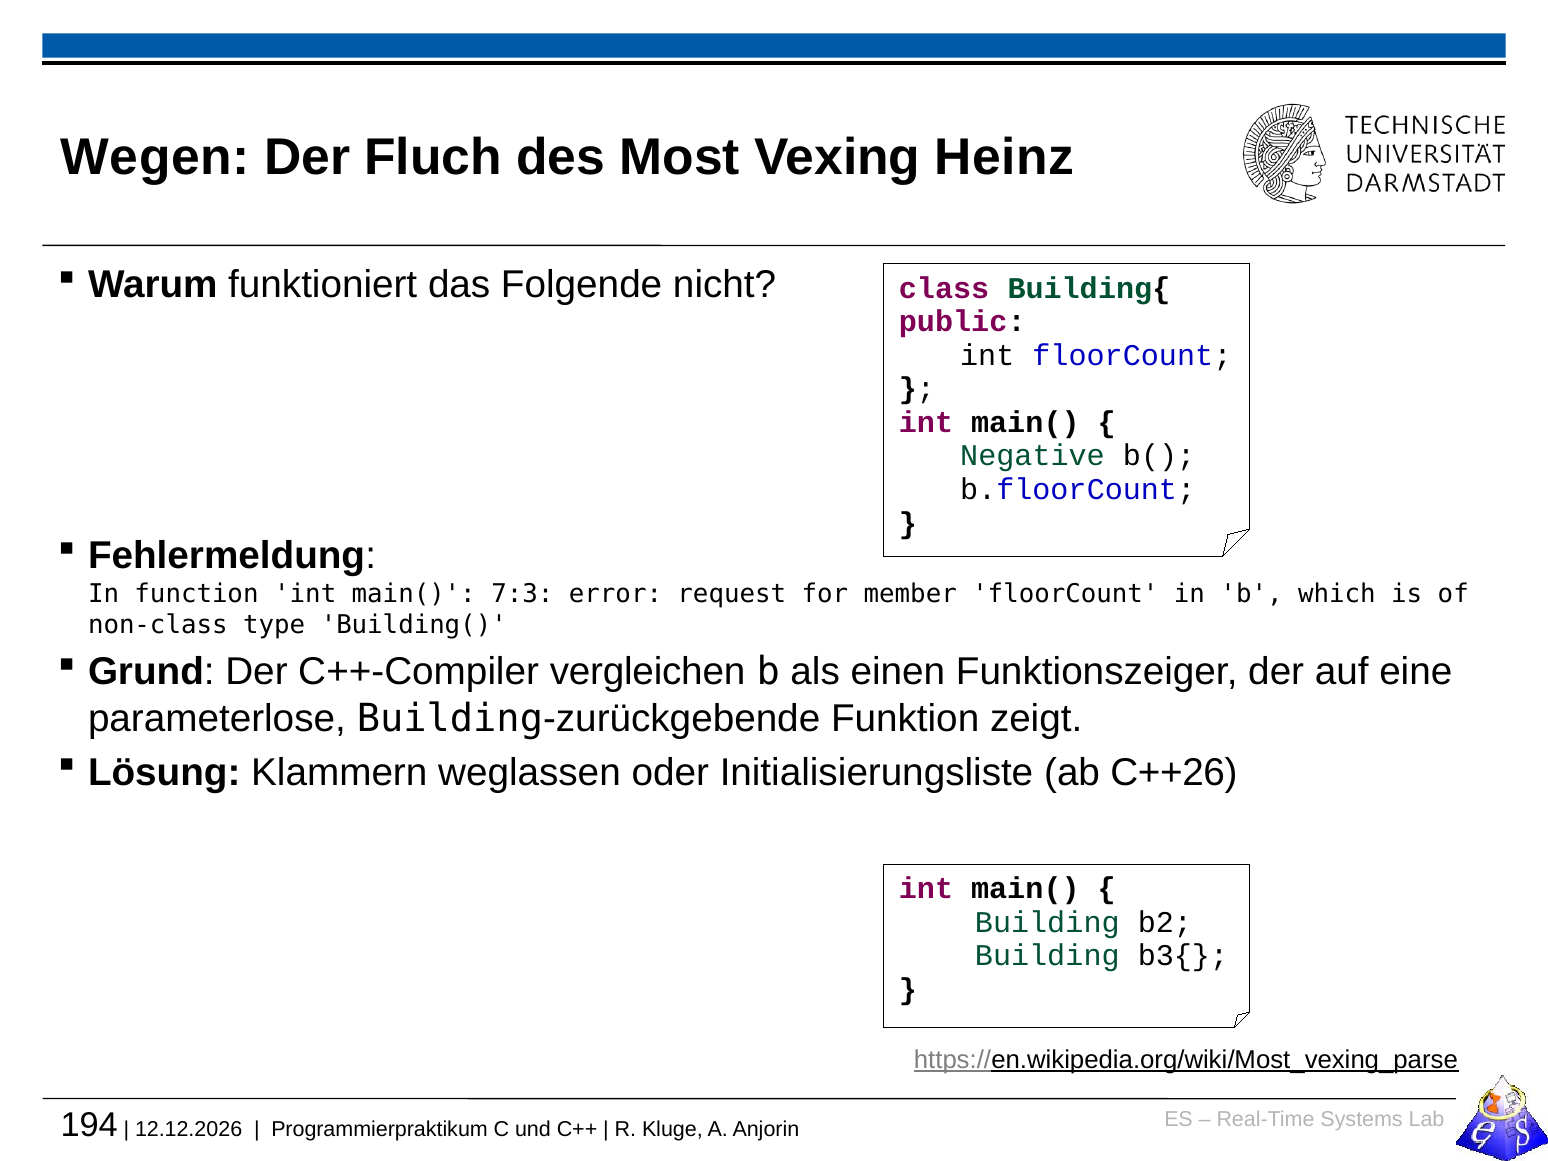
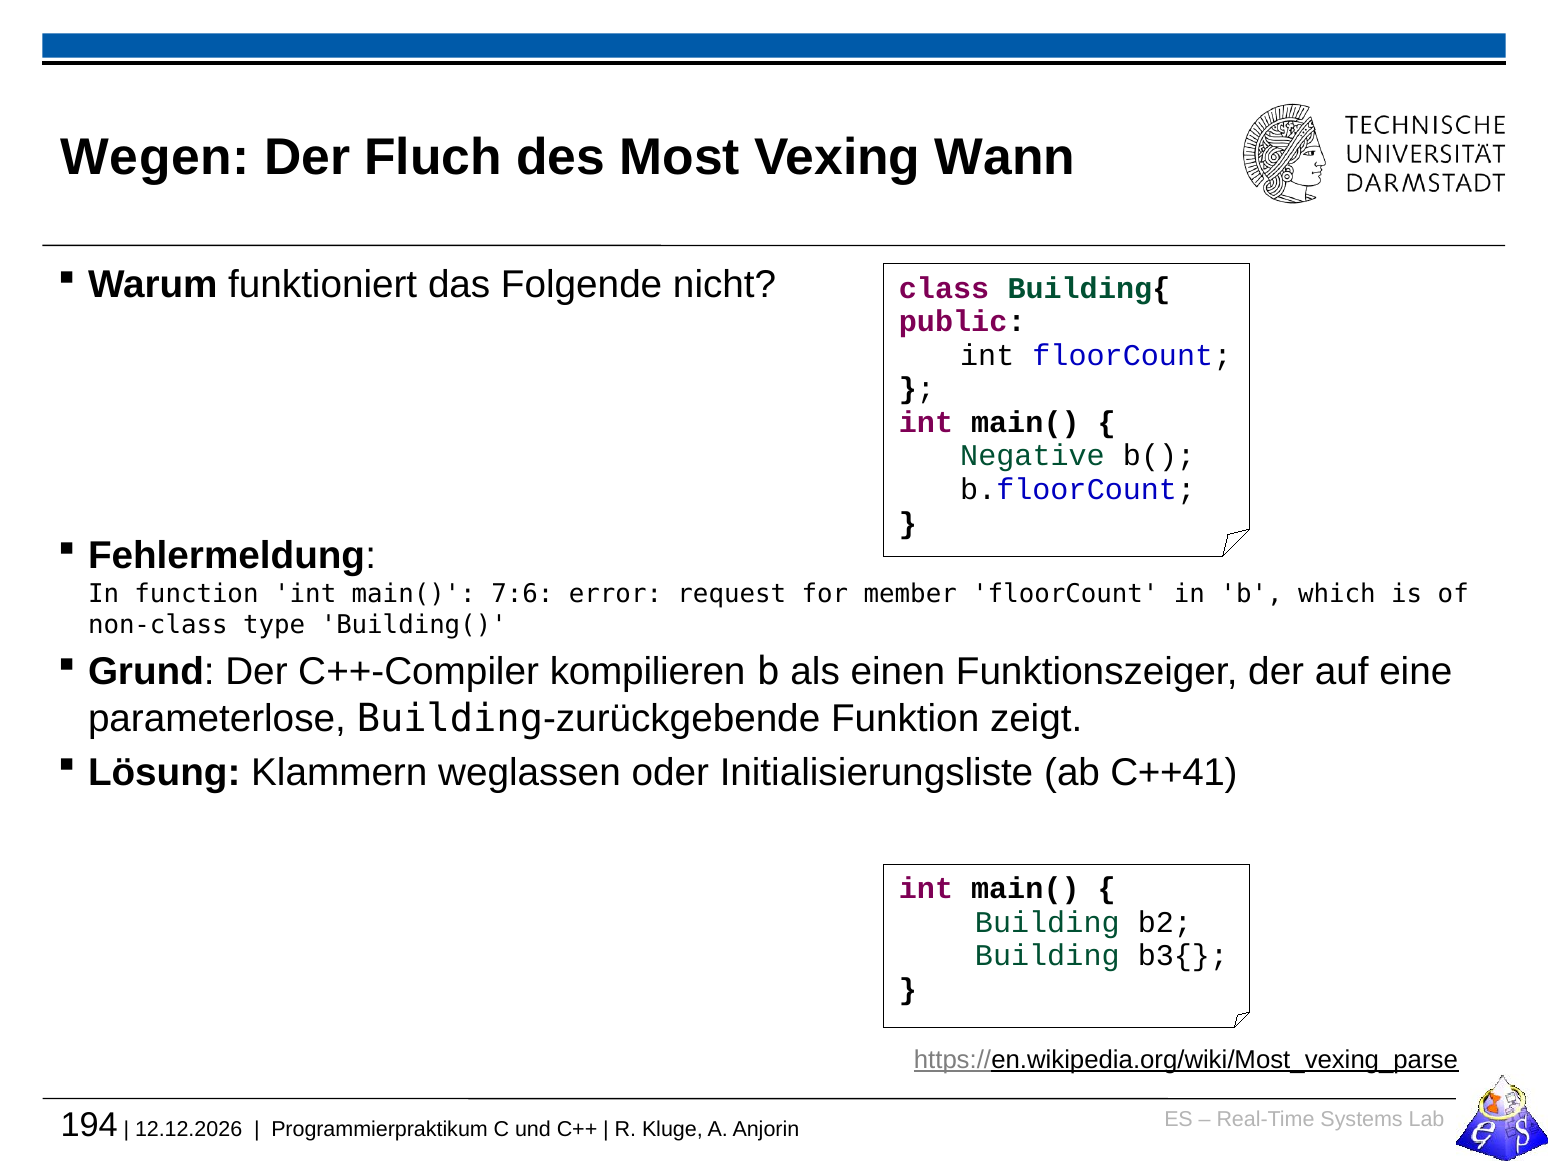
Heinz: Heinz -> Wann (1005, 157)
7:3: 7:3 -> 7:6 (522, 594)
vergleichen: vergleichen -> kompilieren (648, 672)
C++26: C++26 -> C++41 (1174, 773)
